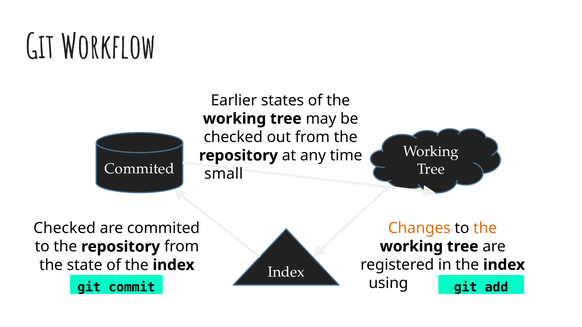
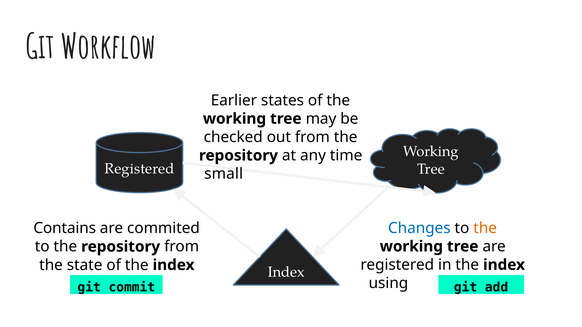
Commited: Commited -> Registered (139, 169)
Changes colour: orange -> blue (419, 228)
Checked: Checked -> Contains (65, 228)
